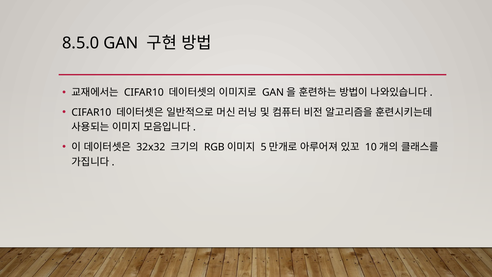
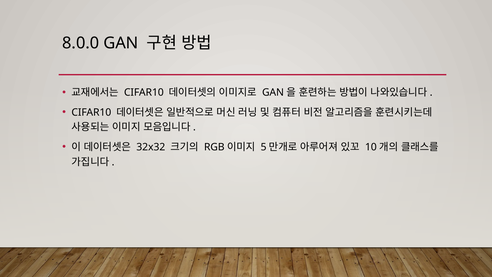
8.5.0: 8.5.0 -> 8.0.0 (81, 43)
